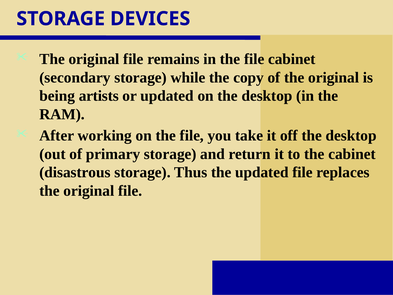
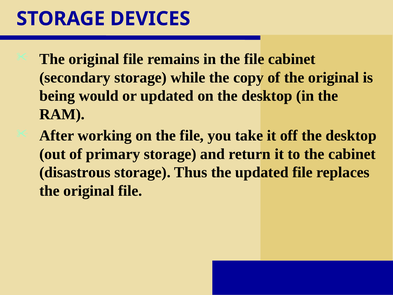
artists: artists -> would (99, 96)
